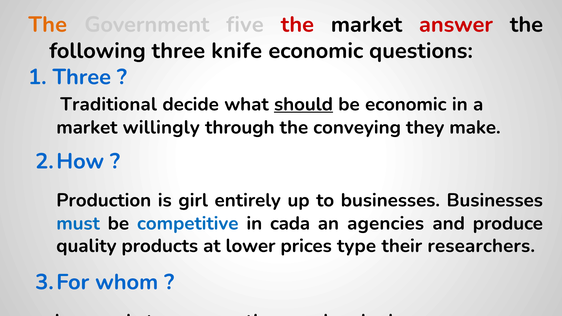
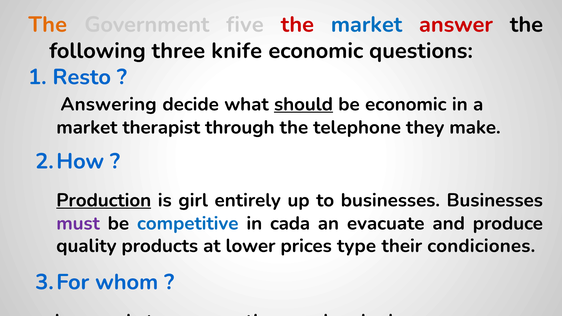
market colour: black -> blue (366, 24)
1 Three: Three -> Resto (82, 77)
Traditional: Traditional -> Answering (109, 104)
willingly: willingly -> therapist (161, 127)
conveying: conveying -> telephone (357, 127)
Production underline: none -> present (104, 200)
must colour: blue -> purple (78, 223)
agencies: agencies -> evacuate (386, 223)
researchers: researchers -> condiciones (481, 246)
